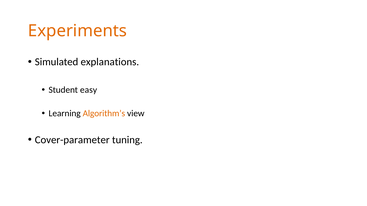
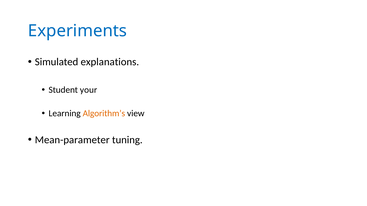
Experiments colour: orange -> blue (77, 31)
easy: easy -> your (89, 90)
Cover-parameter: Cover-parameter -> Mean-parameter (72, 140)
